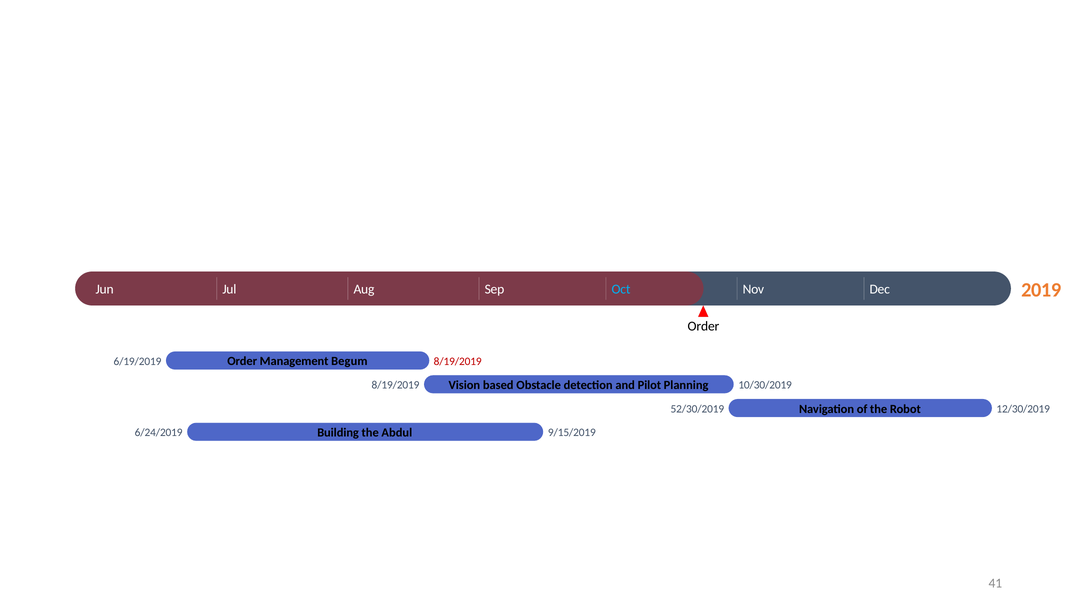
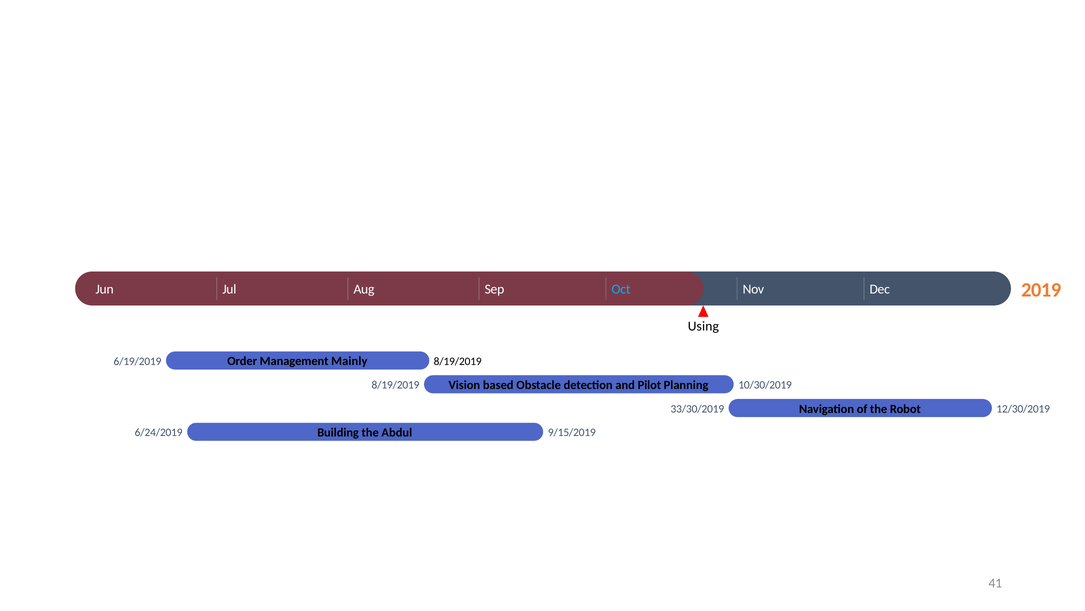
Order: Order -> Using (703, 326)
Begum: Begum -> Mainly (349, 361)
8/19/2019 colour: red -> black (458, 361)
52/30/2019: 52/30/2019 -> 33/30/2019 (697, 408)
